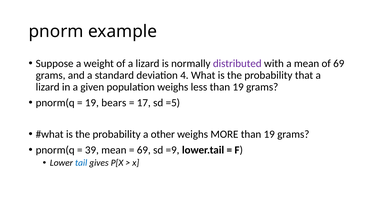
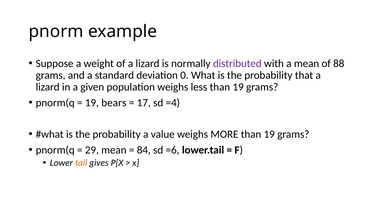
of 69: 69 -> 88 (339, 64)
4: 4 -> 0 (184, 75)
=5: =5 -> =4 (173, 103)
other: other -> value (163, 135)
39: 39 -> 29 (92, 150)
69: 69 -> 84 (144, 150)
=9: =9 -> =6 (173, 150)
tail colour: blue -> orange (81, 163)
